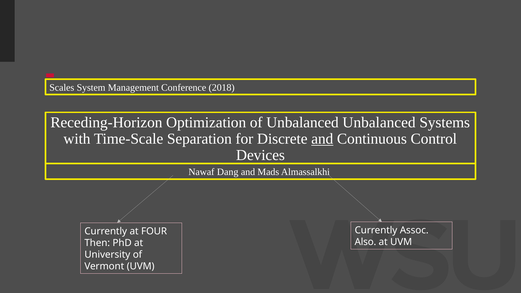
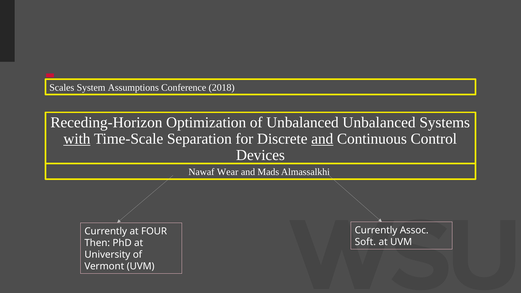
Management: Management -> Assumptions (133, 88)
with underline: none -> present (77, 139)
Dang: Dang -> Wear (228, 172)
Also: Also -> Soft (365, 242)
